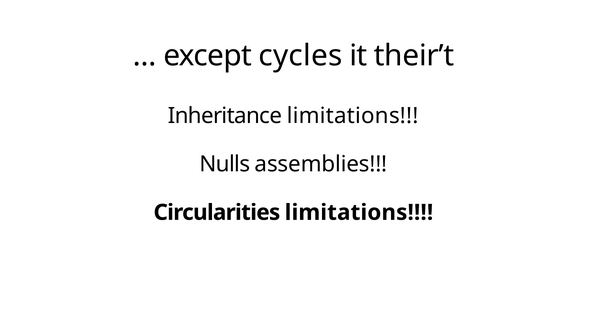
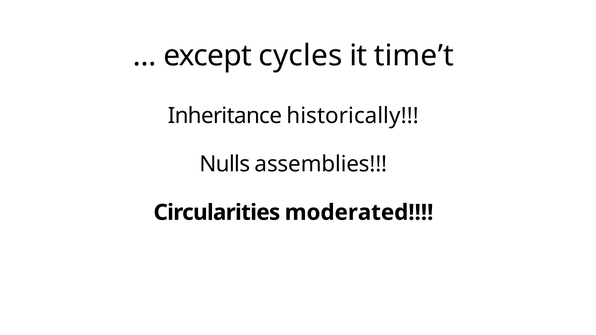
their’t: their’t -> time’t (414, 56)
Inheritance limitations: limitations -> historically (353, 116)
Circularities limitations: limitations -> moderated (359, 213)
